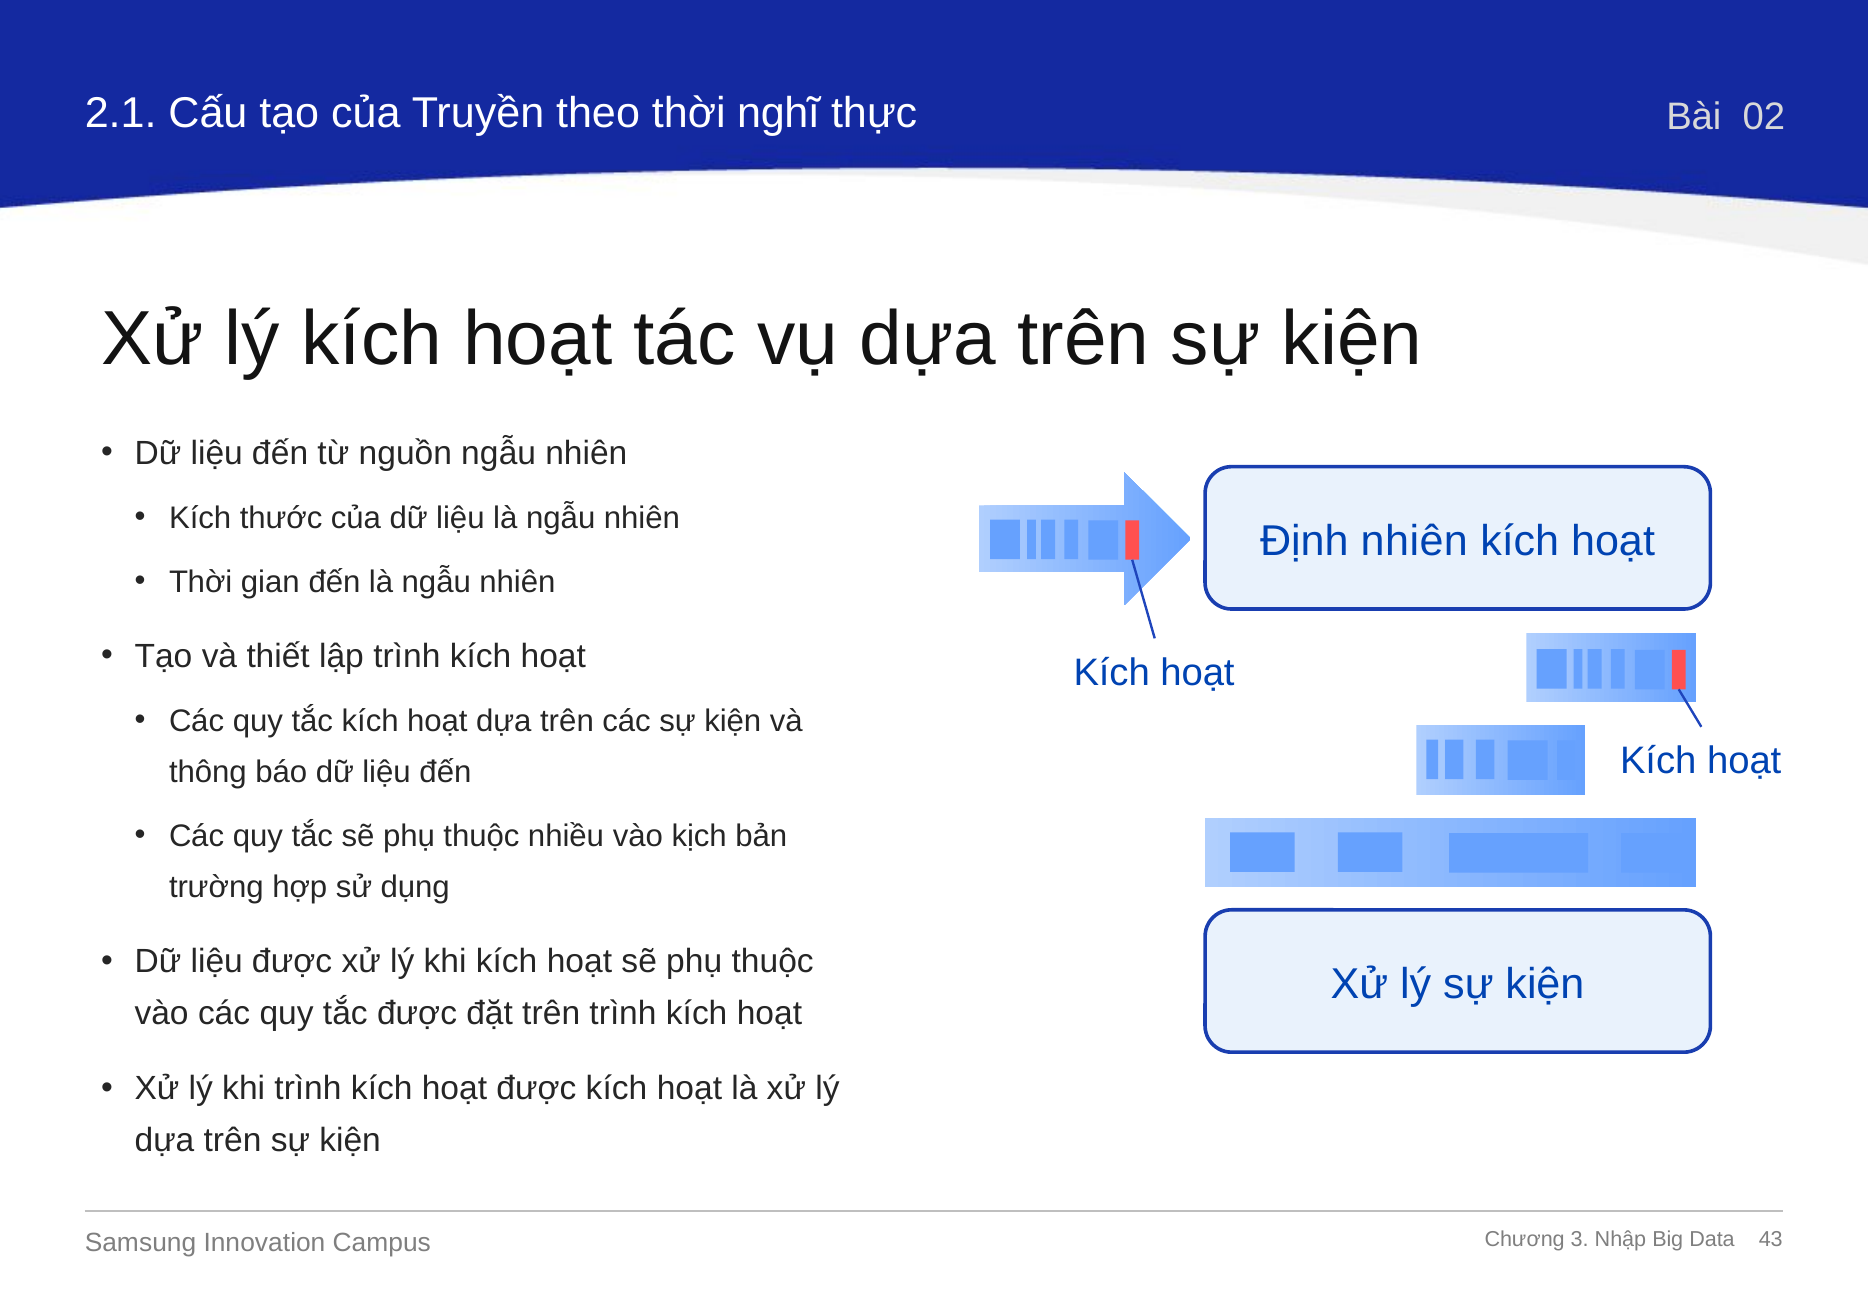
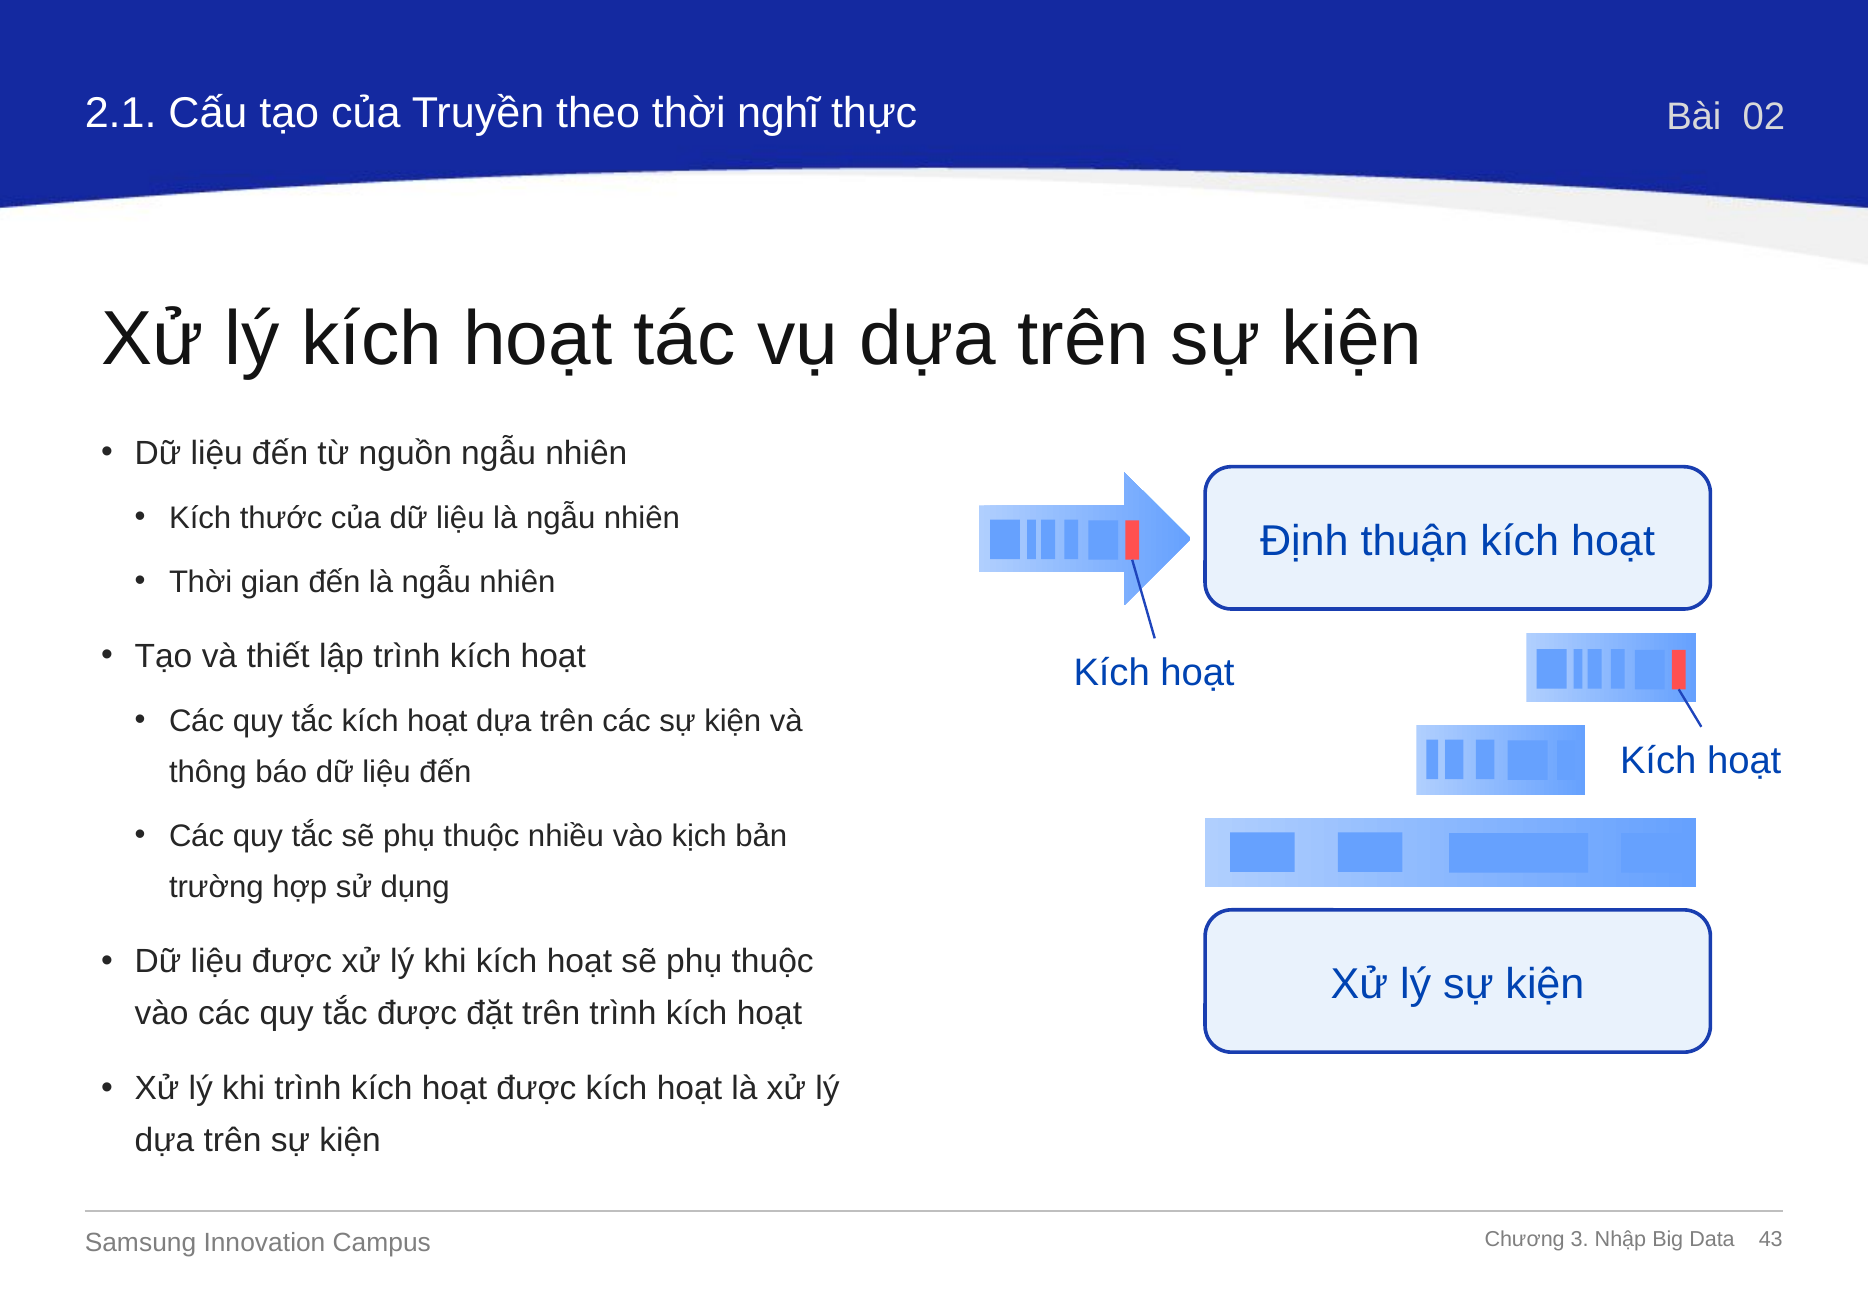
Định nhiên: nhiên -> thuận (1415, 541)
